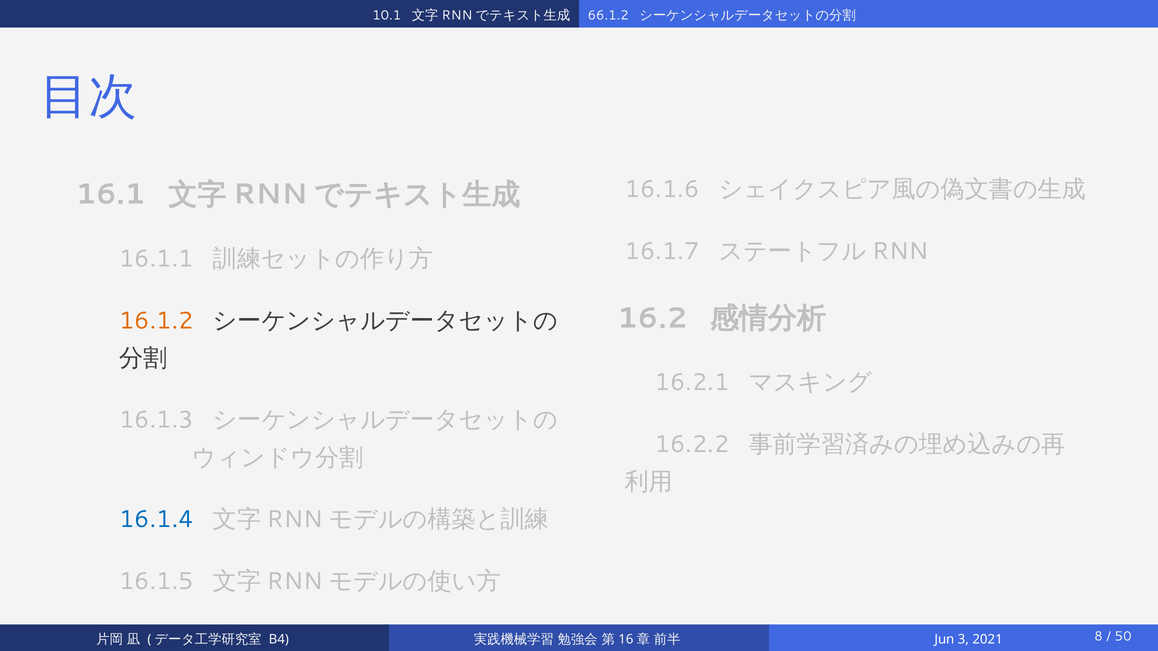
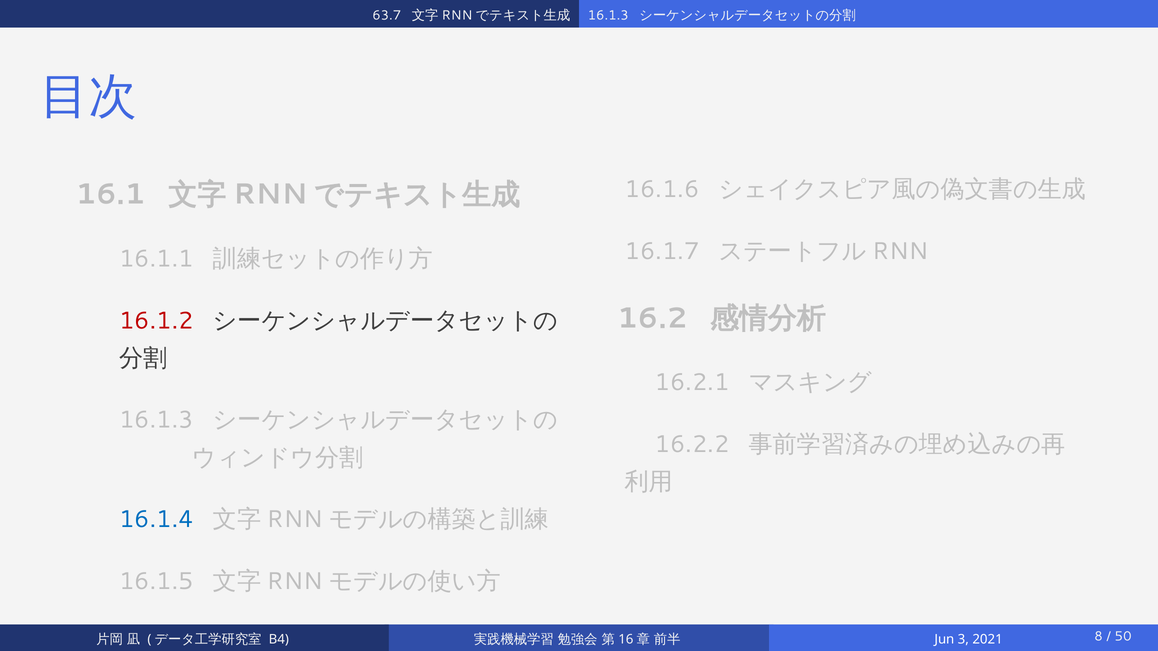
10.1: 10.1 -> 63.7 (387, 16)
66.1.2: 66.1.2 -> 16.1.3 (608, 16)
16.1.2 colour: orange -> red (156, 321)
